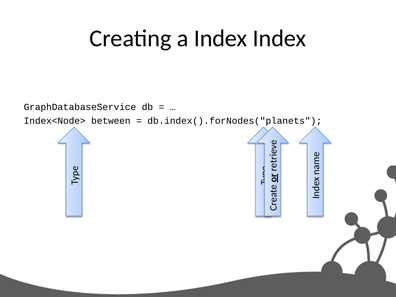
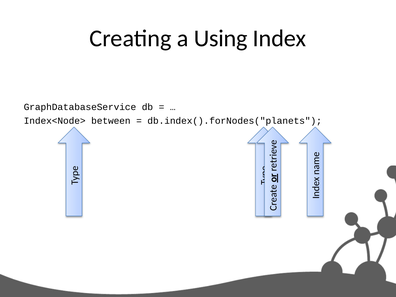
a Index: Index -> Using (221, 38)
